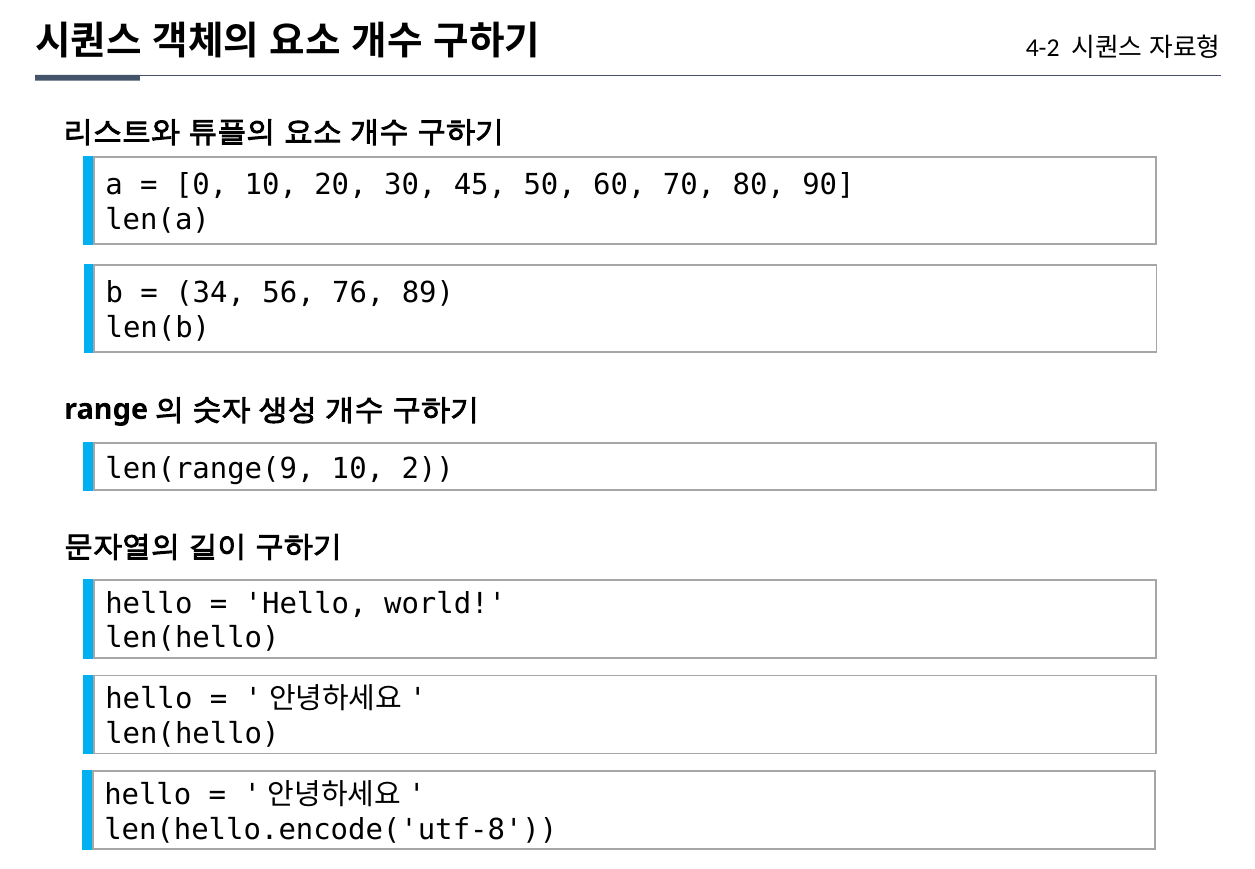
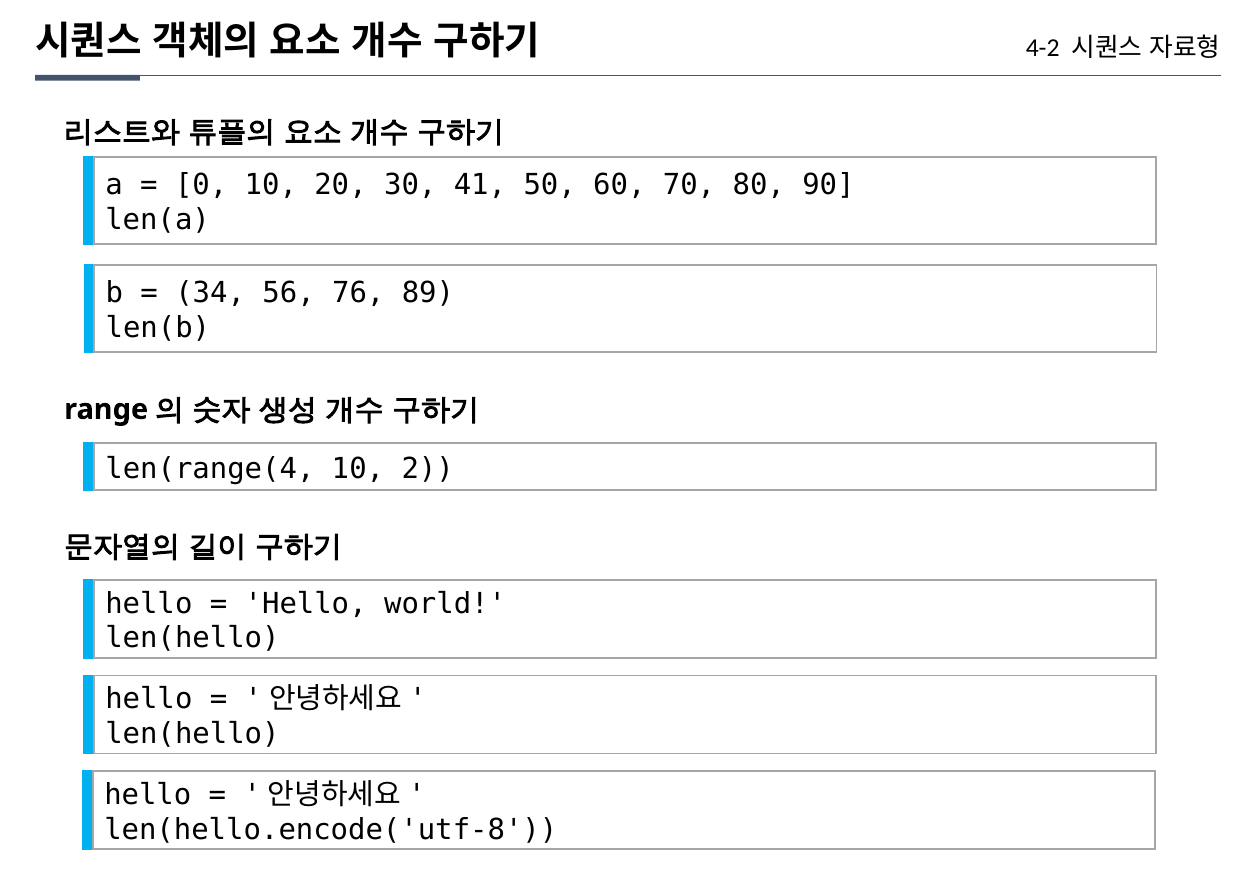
45: 45 -> 41 (480, 185)
len(range(9: len(range(9 -> len(range(4 (210, 469)
